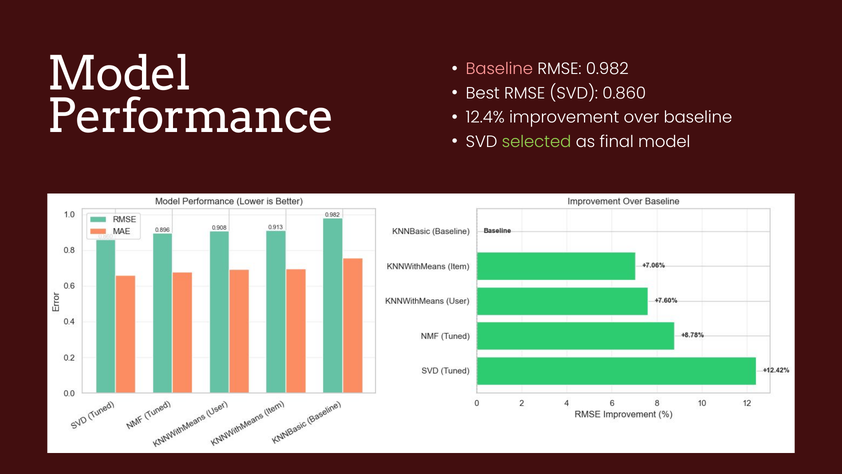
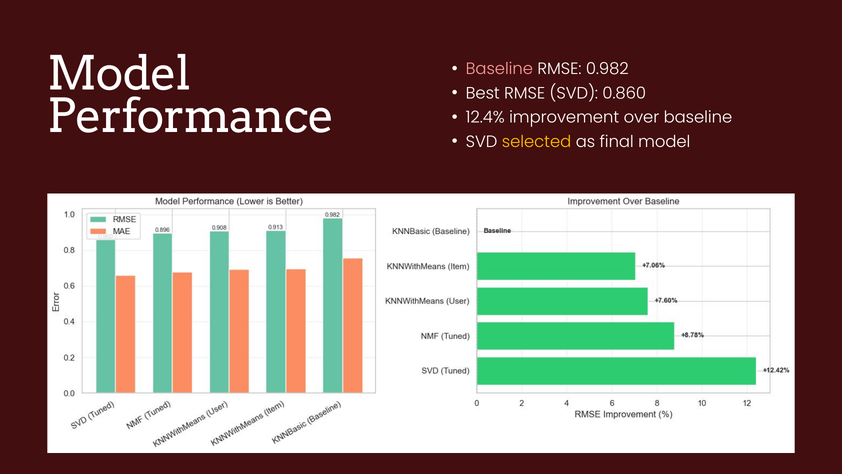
selected colour: light green -> yellow (537, 142)
